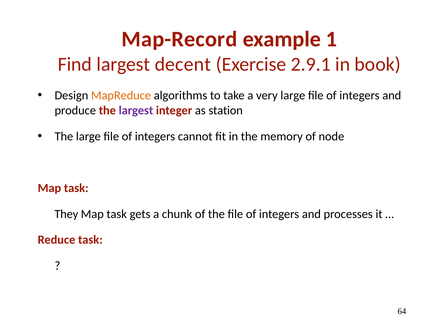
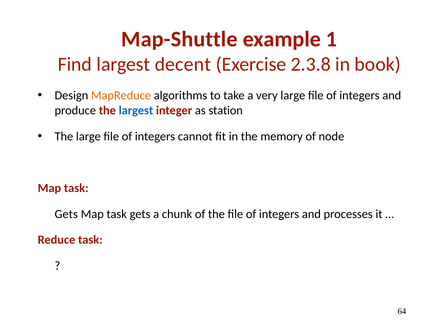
Map-Record: Map-Record -> Map-Shuttle (179, 39)
2.9.1: 2.9.1 -> 2.3.8 (311, 64)
largest colour: purple -> blue (136, 110)
They: They -> Gets (66, 214)
